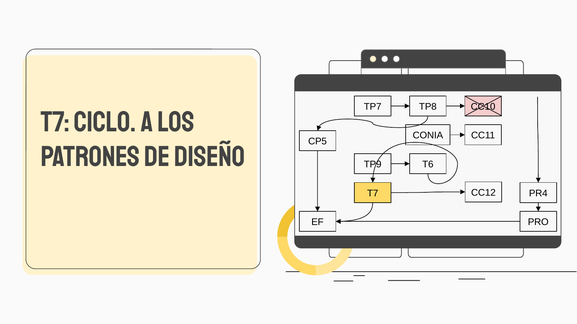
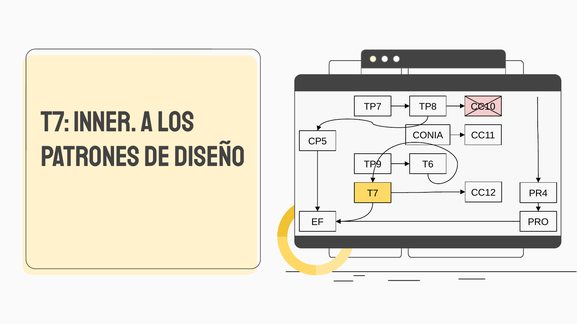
Ciclo: Ciclo -> Inner (105, 122)
